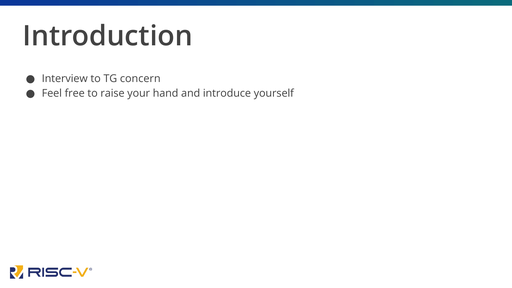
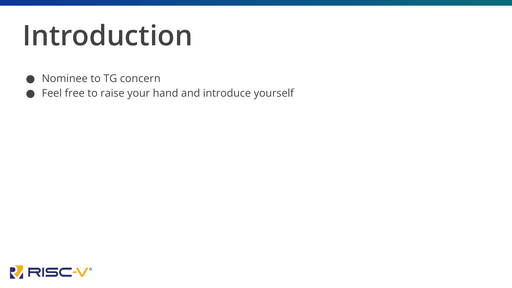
Interview: Interview -> Nominee (65, 79)
